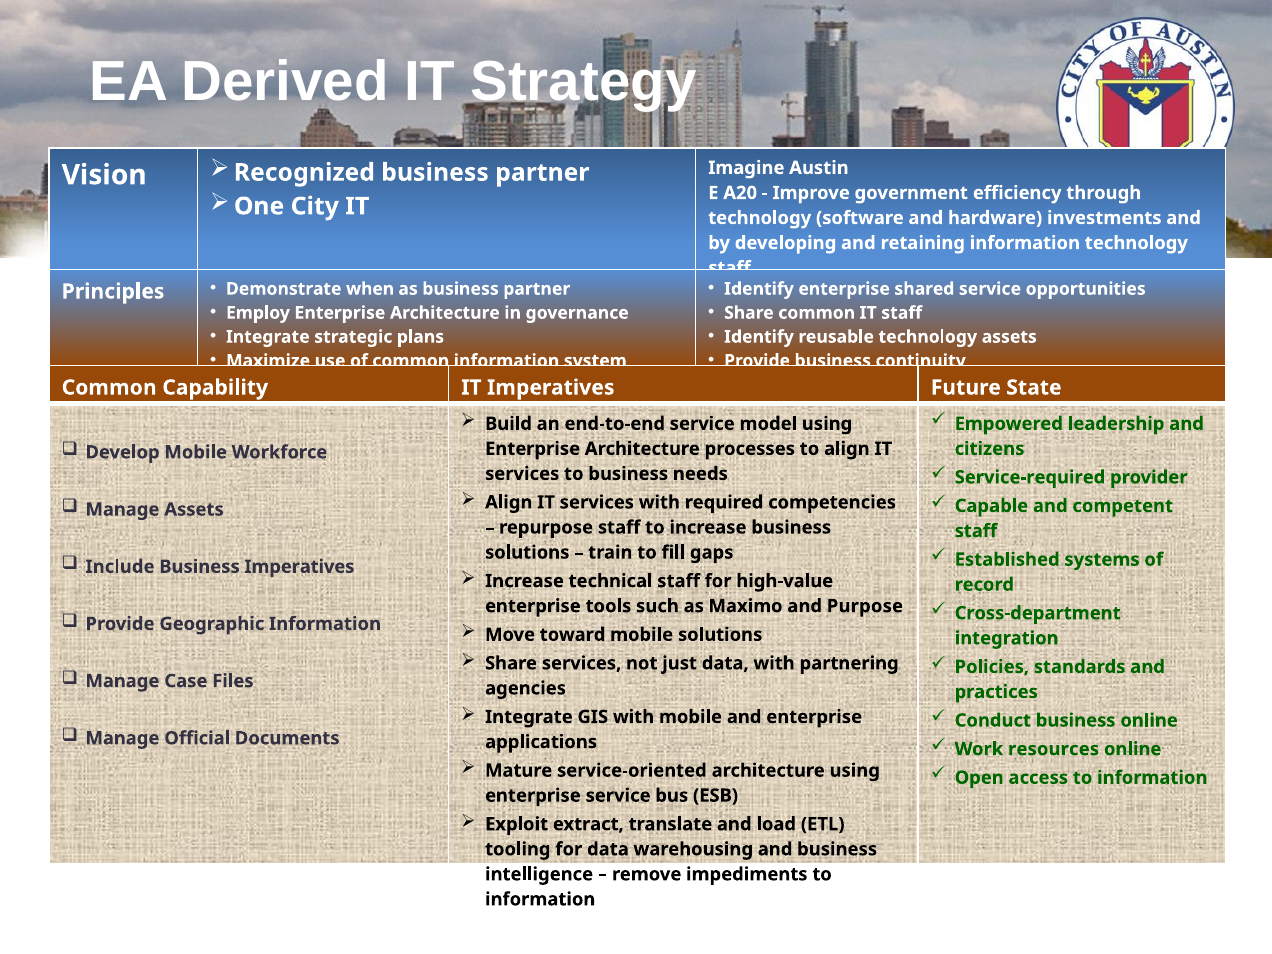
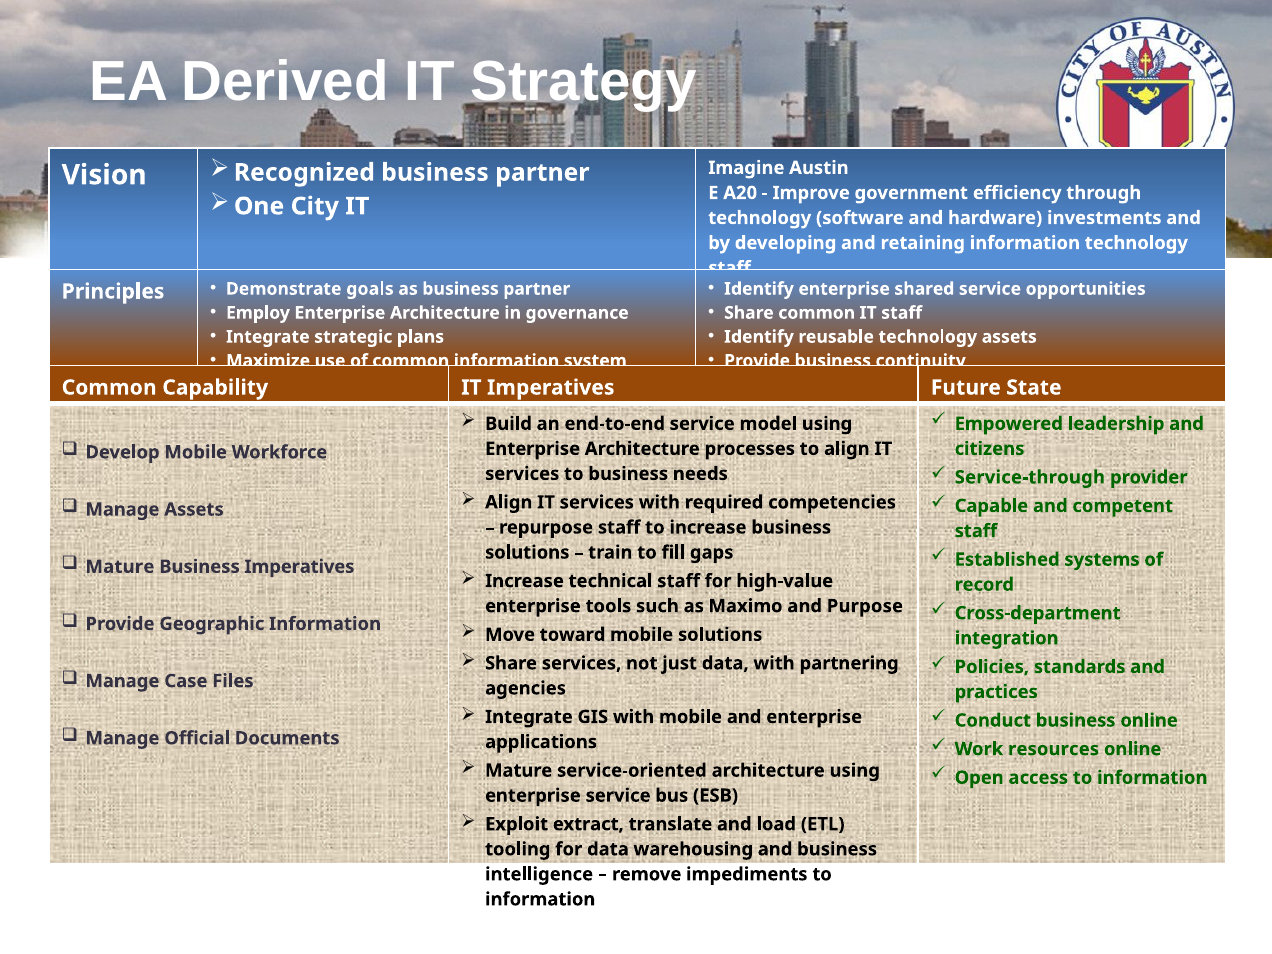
when: when -> goals (370, 289)
Service-required: Service-required -> Service-through (1030, 477)
Include: Include -> Mature (120, 567)
